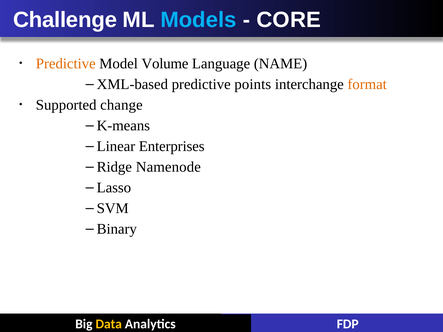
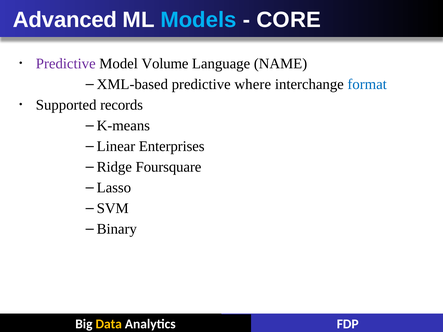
Challenge: Challenge -> Advanced (65, 20)
Predictive colour: orange -> purple (66, 64)
points: points -> where (253, 84)
format colour: orange -> blue (367, 84)
change: change -> records (122, 105)
Namenode: Namenode -> Foursquare (168, 167)
